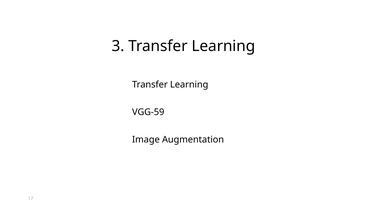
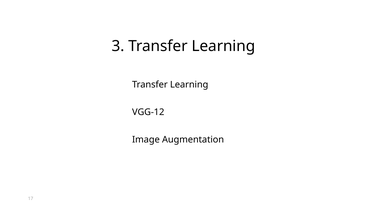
VGG-59: VGG-59 -> VGG-12 (148, 112)
